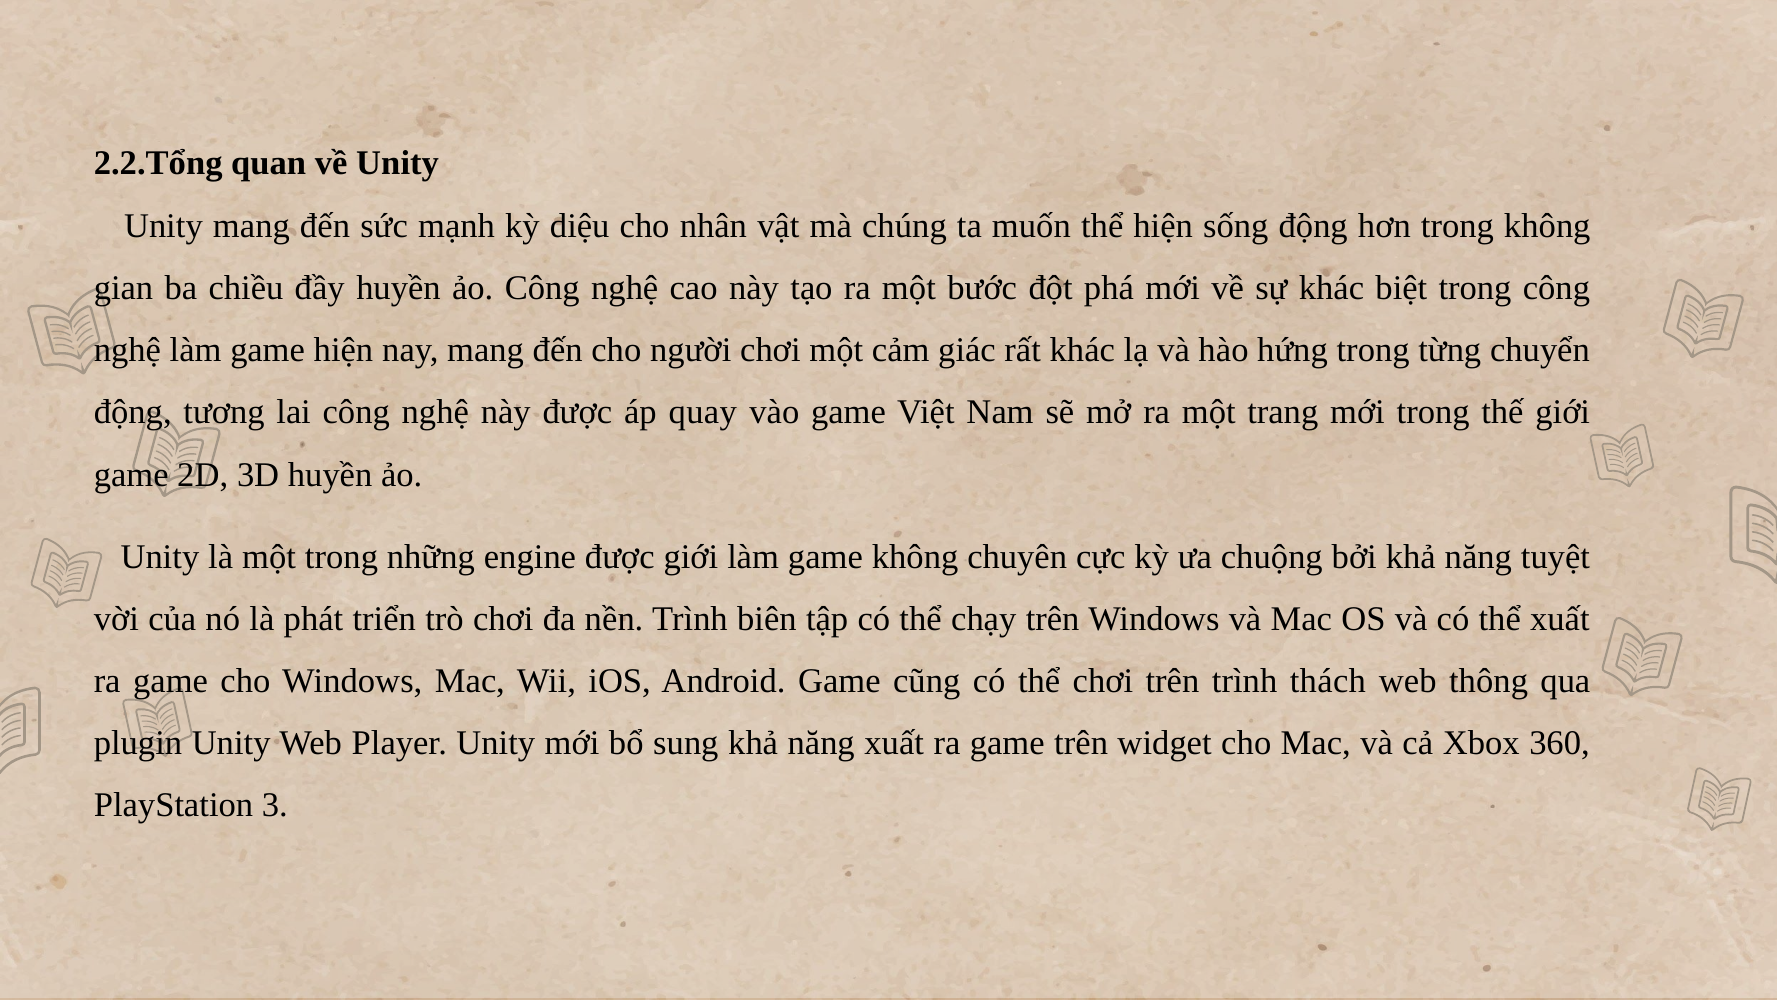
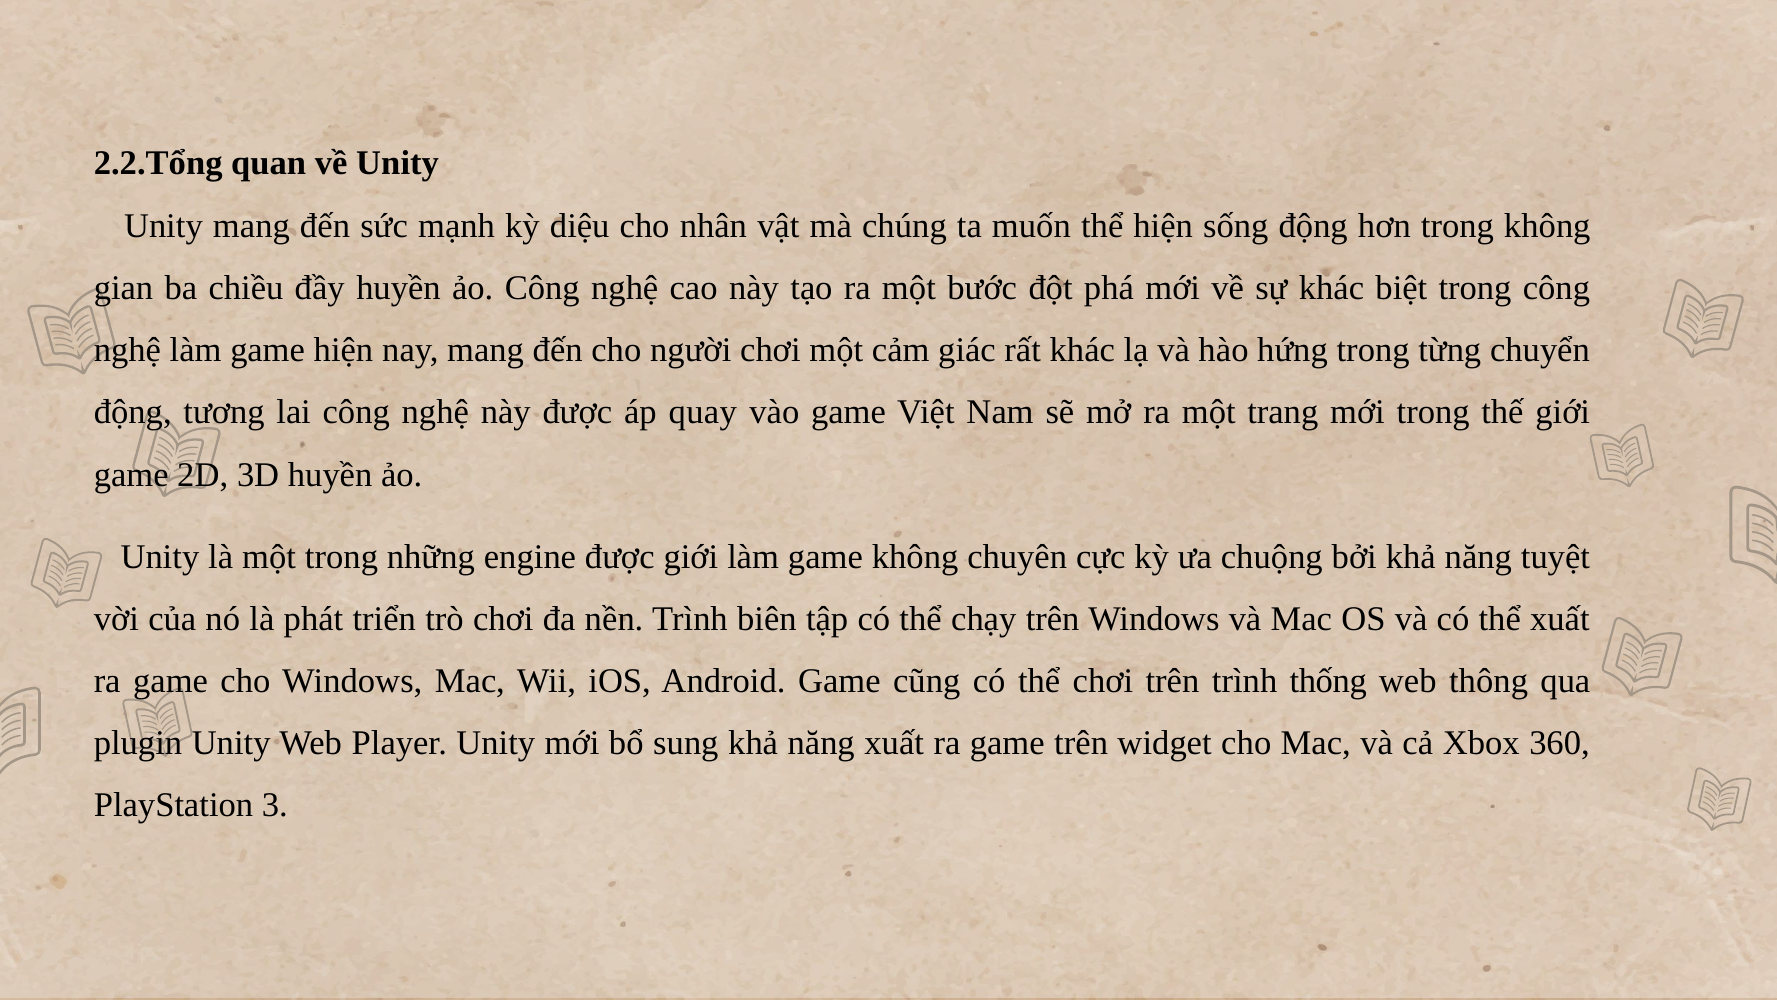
thách: thách -> thống (1328, 681)
